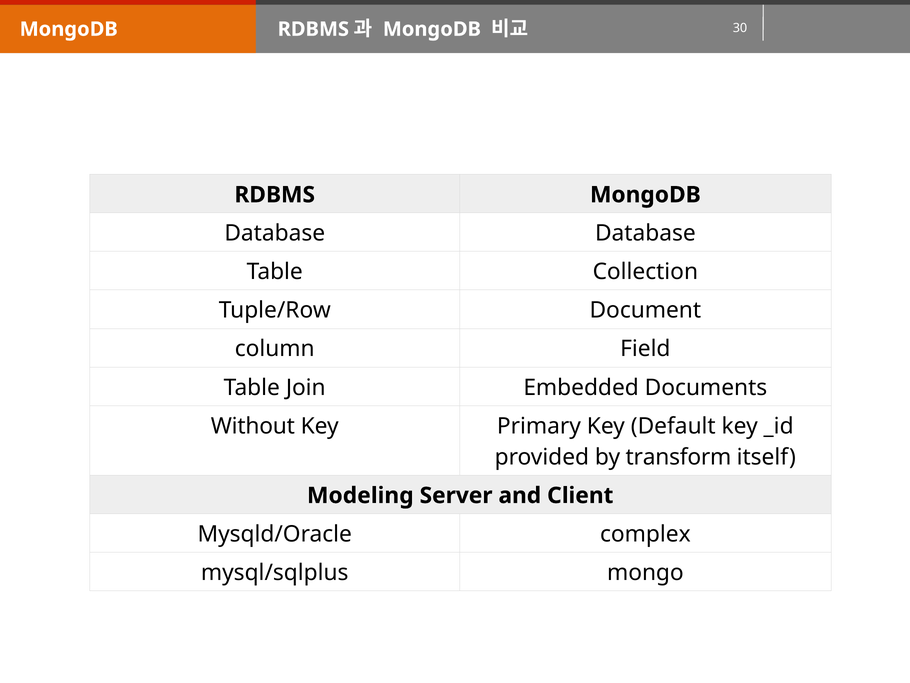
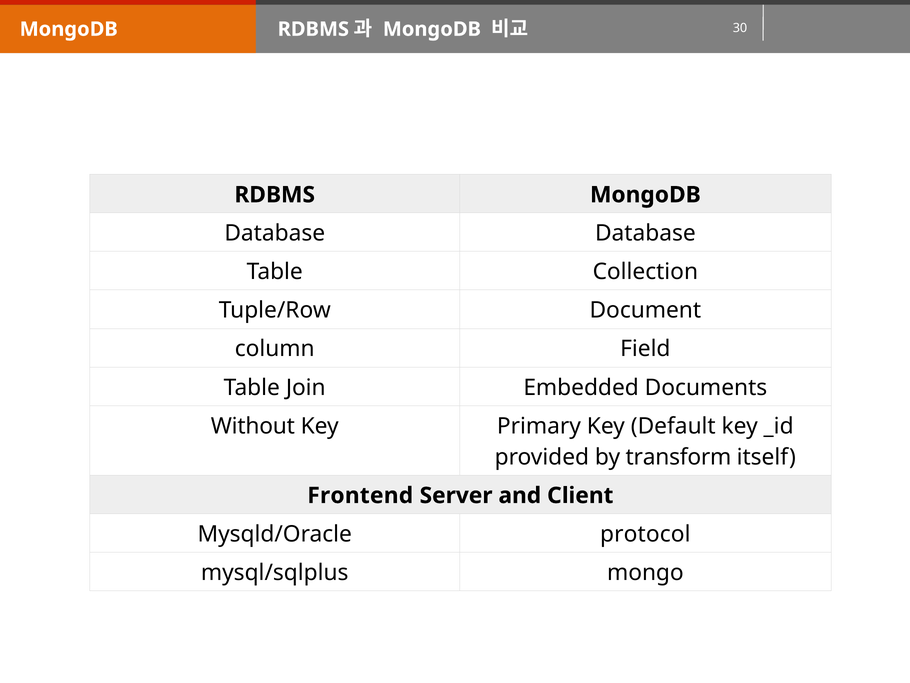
Modeling: Modeling -> Frontend (360, 495)
complex: complex -> protocol (645, 534)
